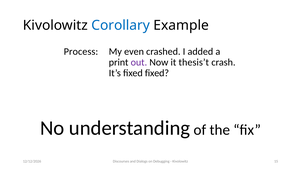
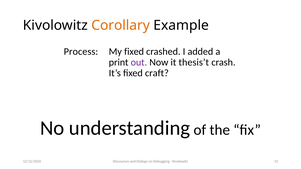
Corollary colour: blue -> orange (121, 25)
My even: even -> fixed (134, 52)
fixed fixed: fixed -> craft (157, 73)
